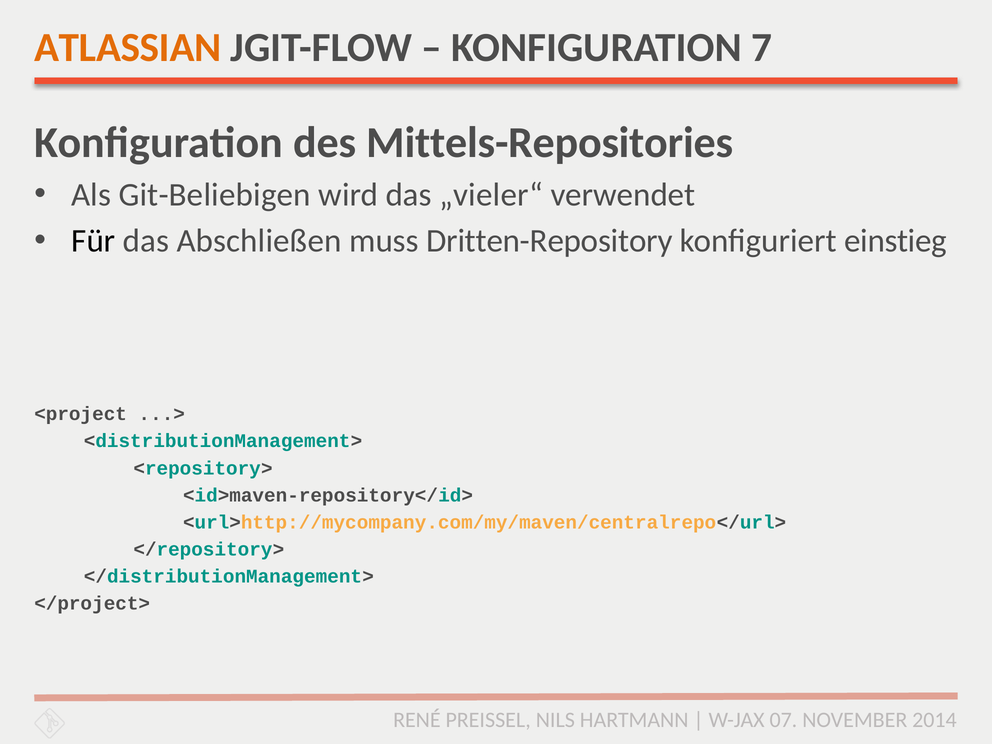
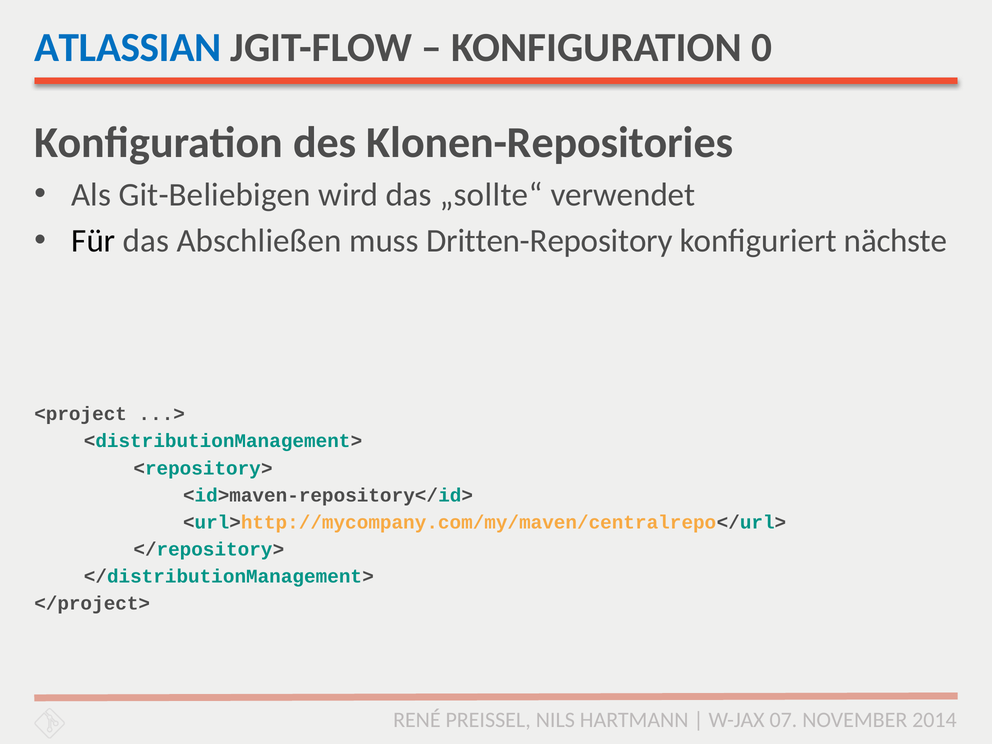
ATLASSIAN colour: orange -> blue (128, 48)
7: 7 -> 0 (762, 48)
Mittels-Repositories: Mittels-Repositories -> Klonen-Repositories (550, 143)
„vieler“: „vieler“ -> „sollte“ (491, 195)
einstieg: einstieg -> nächste (895, 241)
